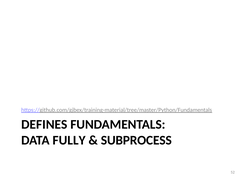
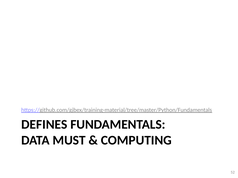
FULLY: FULLY -> MUST (69, 141)
SUBPROCESS: SUBPROCESS -> COMPUTING (136, 141)
